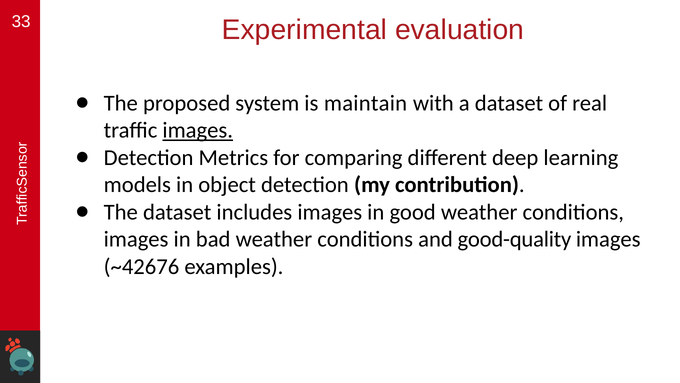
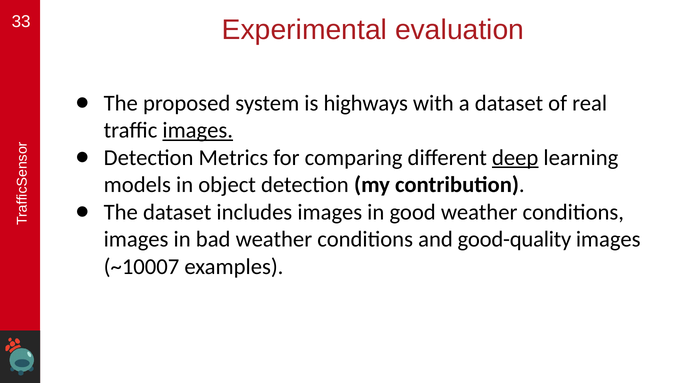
maintain: maintain -> highways (366, 103)
deep underline: none -> present (515, 157)
~42676: ~42676 -> ~10007 (141, 266)
